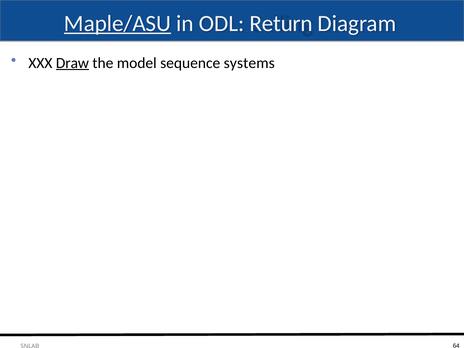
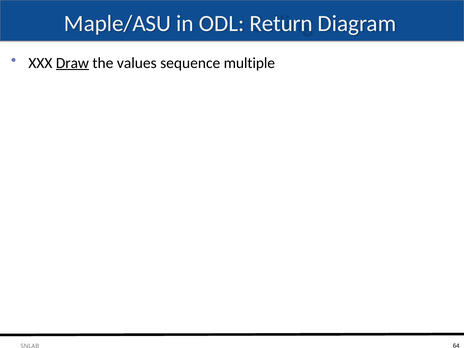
Maple/ASU underline: present -> none (118, 23)
model: model -> values (137, 63)
systems: systems -> multiple (249, 63)
